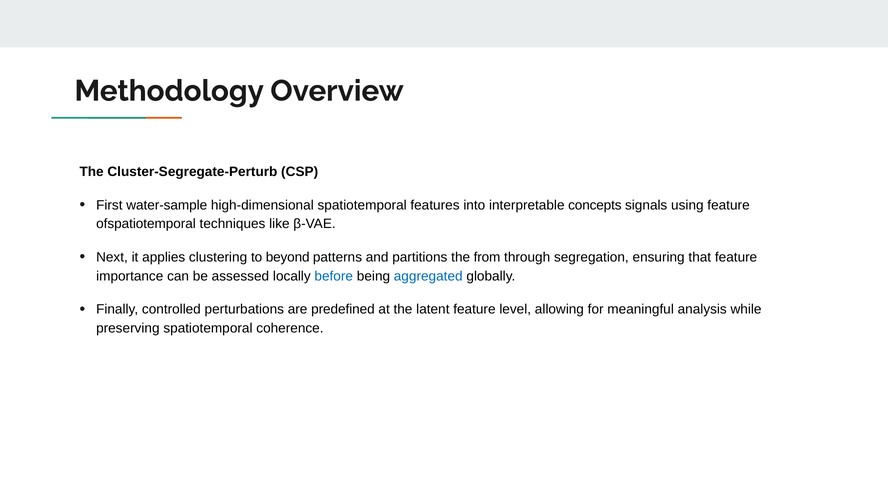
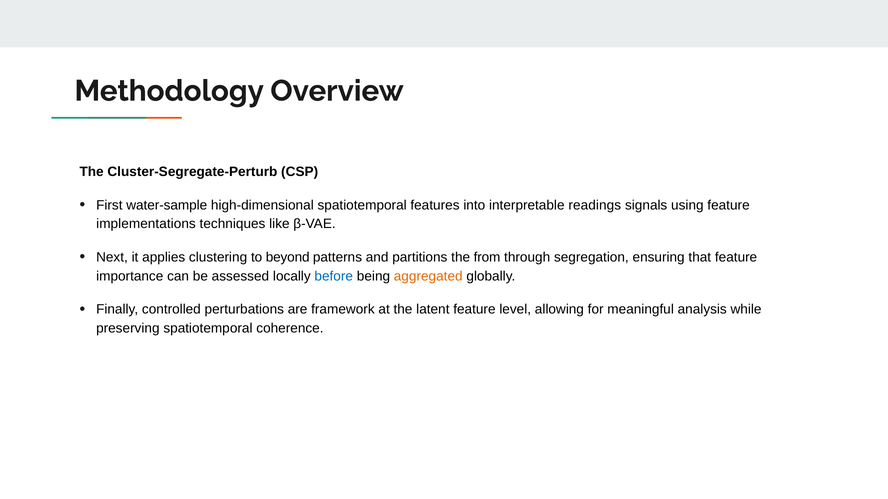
concepts: concepts -> readings (595, 205)
ofspatiotemporal: ofspatiotemporal -> implementations (146, 224)
aggregated colour: blue -> orange (428, 276)
predefined: predefined -> framework (343, 310)
